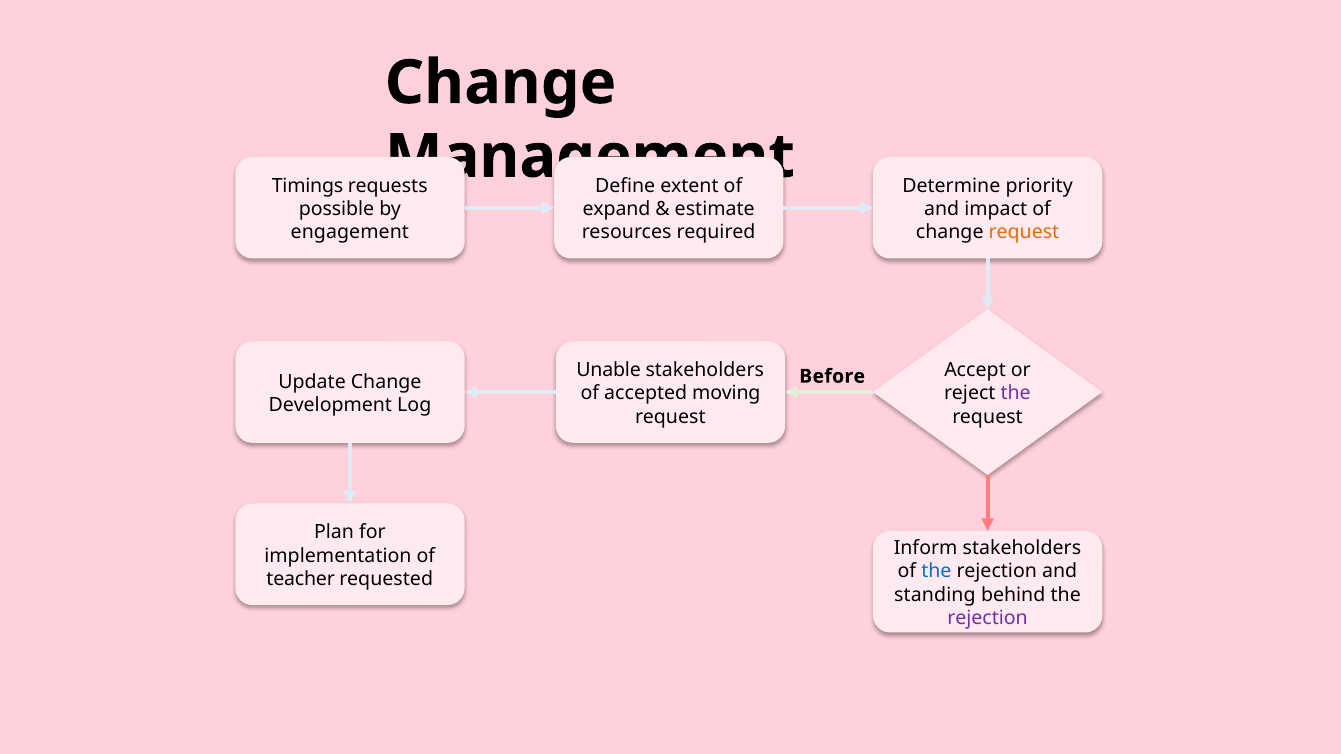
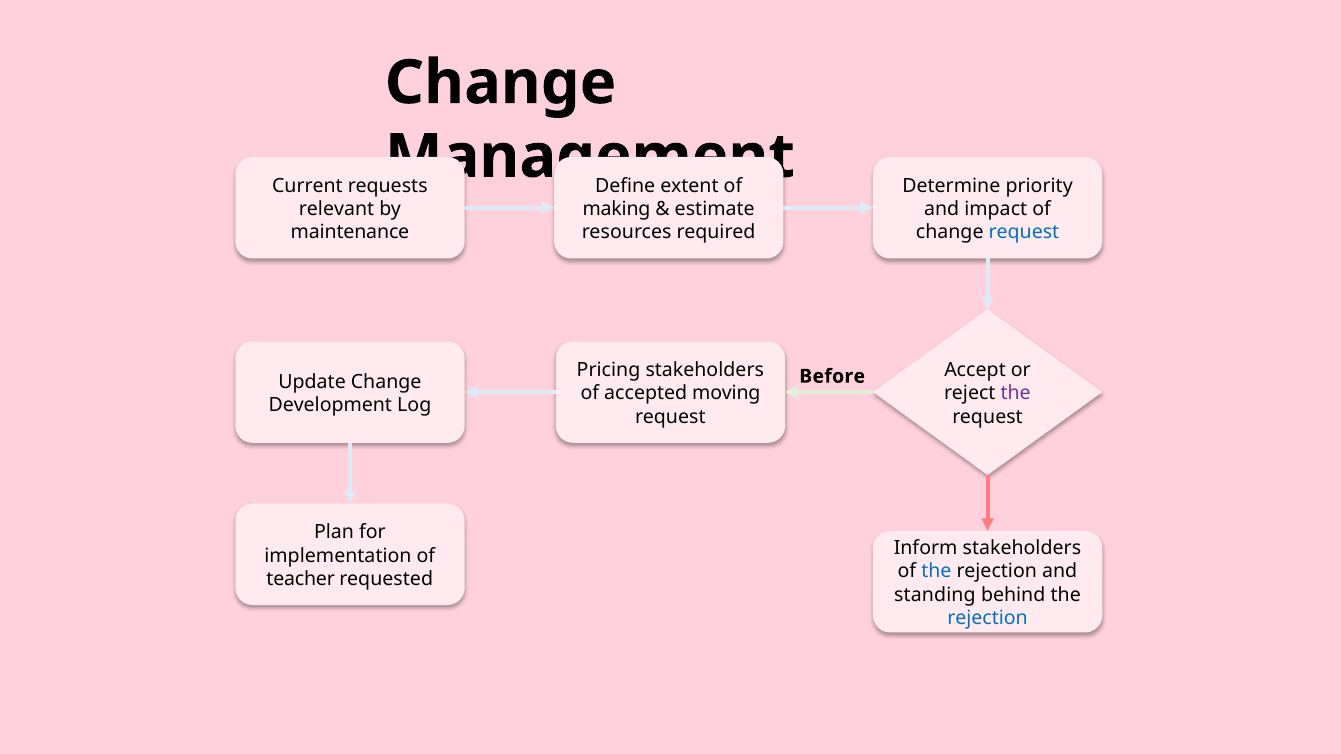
Timings: Timings -> Current (307, 186)
possible: possible -> relevant (336, 209)
expand: expand -> making (617, 209)
engagement: engagement -> maintenance (350, 233)
request colour: orange -> blue (1024, 233)
Unable: Unable -> Pricing (609, 370)
rejection colour: purple -> blue (988, 618)
